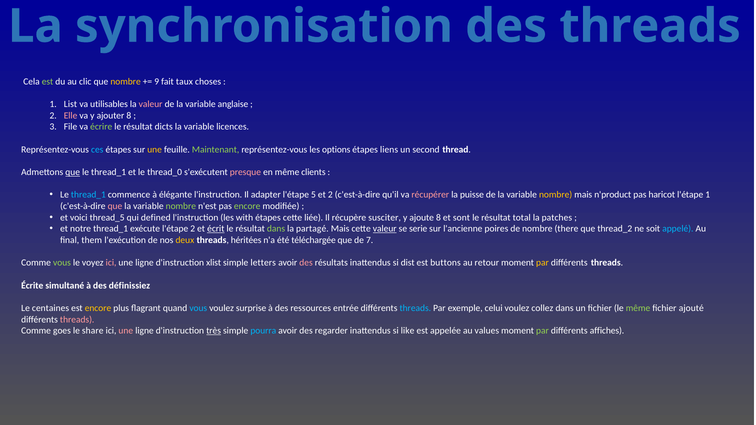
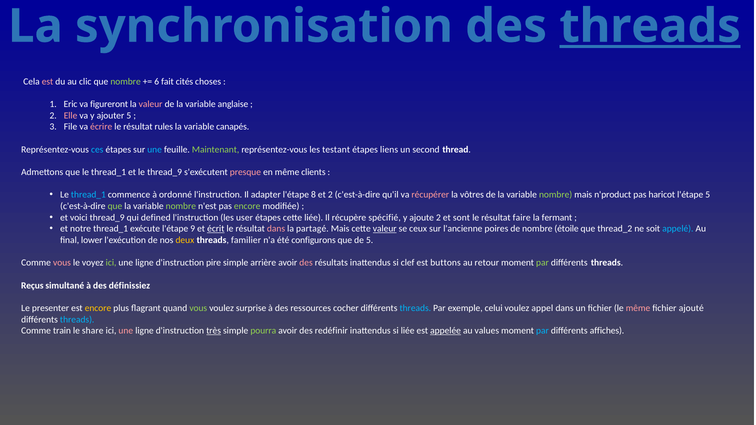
threads underline: none -> present (650, 26)
est colour: light green -> pink (48, 81)
nombre colour: yellow -> light green (126, 81)
9: 9 -> 6 (157, 81)
taux: taux -> cités (185, 81)
List: List -> Eric (71, 104)
utilisables: utilisables -> figureront (109, 104)
ajouter 8: 8 -> 5 (129, 116)
écrire colour: light green -> pink (101, 127)
dicts: dicts -> rules (164, 127)
licences: licences -> canapés (233, 127)
une colour: yellow -> light blue (155, 150)
options: options -> testant (336, 150)
que underline: present -> none (73, 172)
le thread_0: thread_0 -> thread_9 (165, 172)
élégante: élégante -> ordonné (176, 195)
5: 5 -> 8 (313, 195)
puisse: puisse -> vôtres (472, 195)
nombre colour: yellow -> light green (556, 195)
l'étape 1: 1 -> 5 (708, 195)
que colour: pink -> light green (115, 206)
voici thread_5: thread_5 -> thread_9 (107, 218)
with: with -> user (244, 218)
susciter: susciter -> spécifié (385, 218)
ajoute 8: 8 -> 2 (438, 218)
total: total -> faire (522, 218)
patches: patches -> fermant (557, 218)
l'étape 2: 2 -> 9 (193, 229)
dans colour: light green -> pink (276, 229)
serie: serie -> ceux (418, 229)
there: there -> étoile (567, 229)
them: them -> lower (92, 240)
héritées: héritées -> familier (246, 240)
téléchargée: téléchargée -> configurons (314, 240)
de 7: 7 -> 5 (370, 240)
vous colour: light green -> pink (62, 263)
ici colour: pink -> light green (111, 263)
xlist: xlist -> pire (214, 263)
letters: letters -> arrière (263, 263)
dist: dist -> clef (408, 263)
par colour: yellow -> light green (542, 263)
Écrite: Écrite -> Reçus (32, 286)
centaines: centaines -> presenter (51, 308)
vous colour: light blue -> light green (198, 308)
entrée: entrée -> cocher (346, 308)
collez: collez -> appel (542, 308)
même colour: light green -> pink (638, 308)
threads colour: pink -> light blue (77, 320)
goes: goes -> train (62, 331)
pourra colour: light blue -> light green (263, 331)
regarder: regarder -> redéfinir (331, 331)
si like: like -> liée (408, 331)
appelée underline: none -> present (446, 331)
par colour: light green -> light blue (542, 331)
